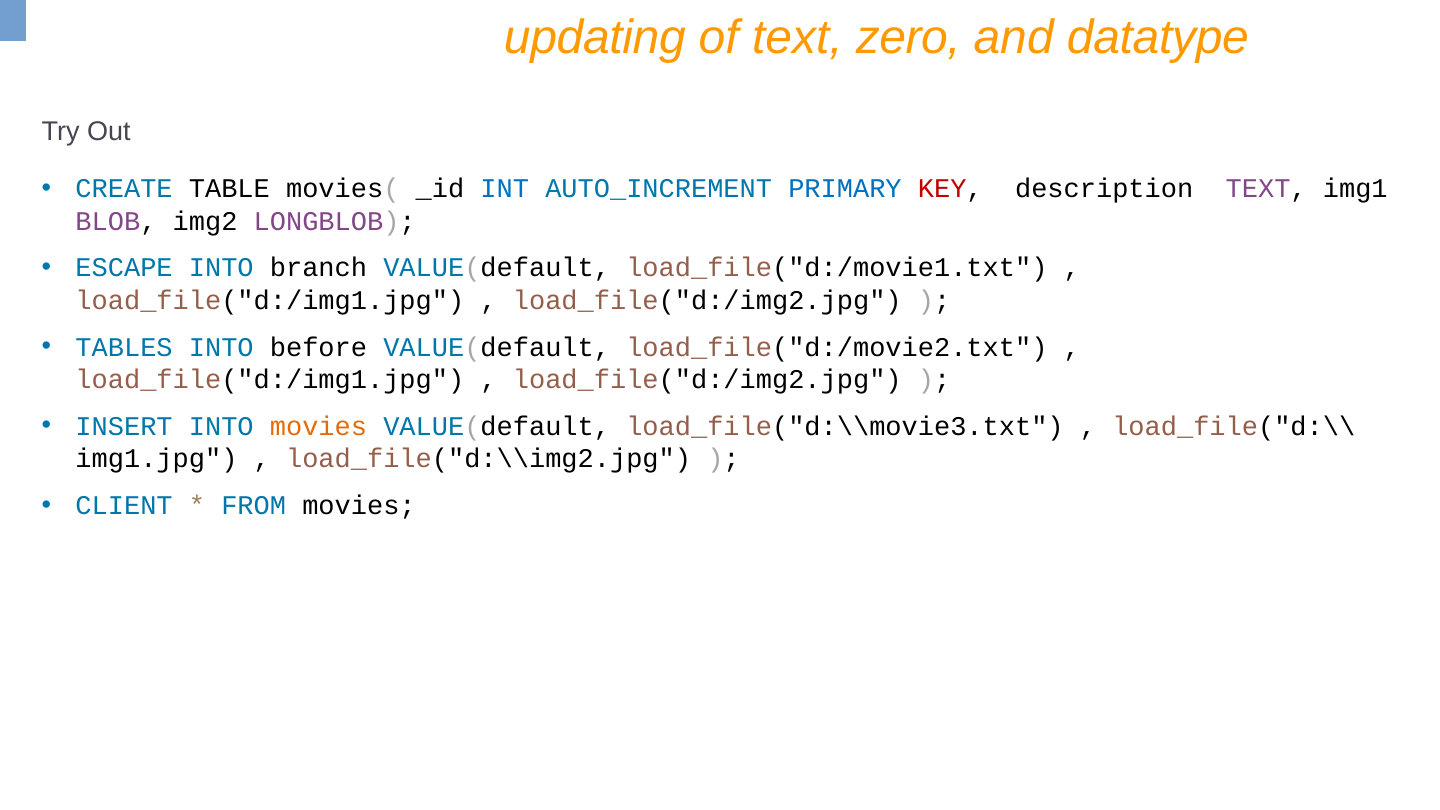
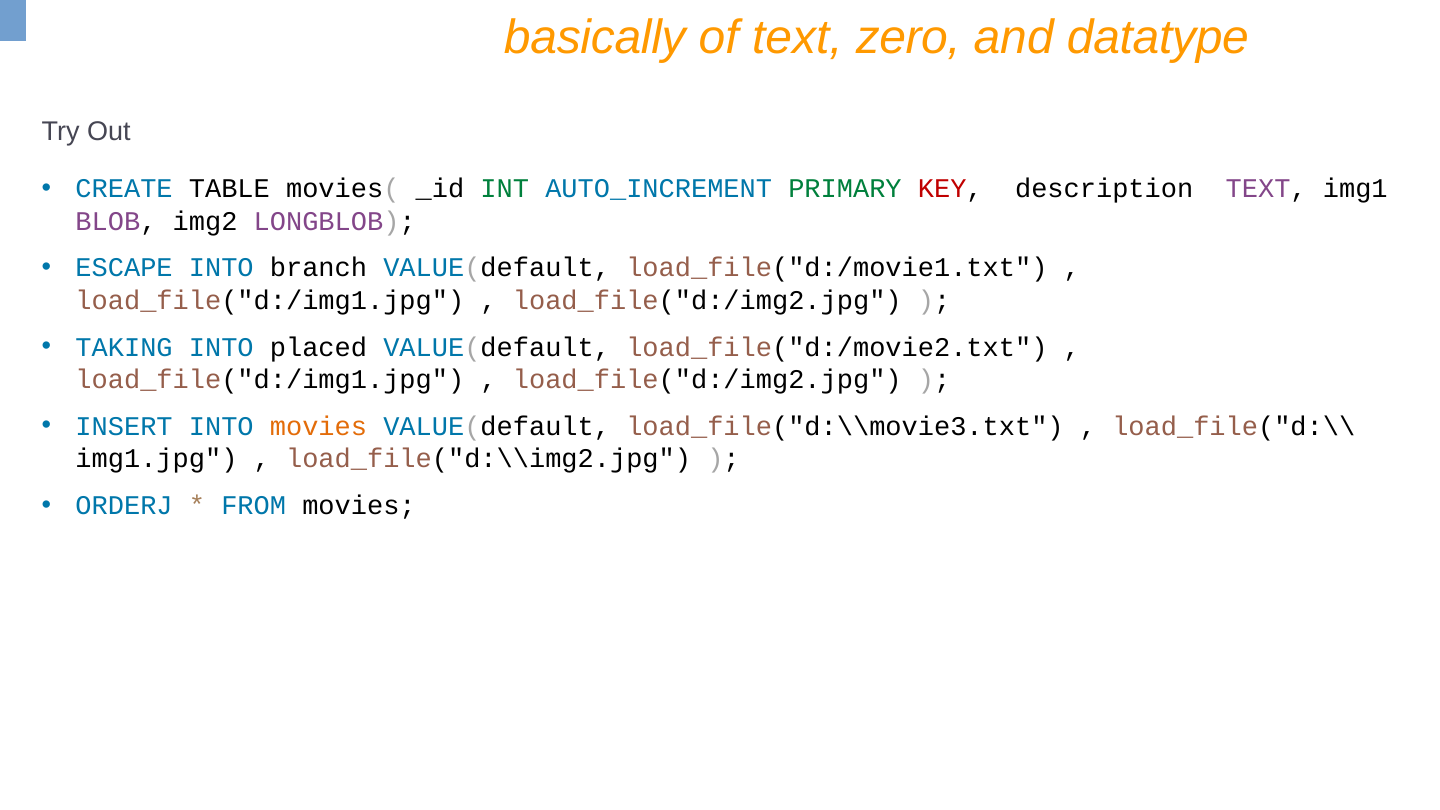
updating: updating -> basically (595, 37)
INT colour: blue -> green (505, 189)
PRIMARY colour: blue -> green (845, 189)
TABLES: TABLES -> TAKING (124, 347)
before: before -> placed (318, 347)
CLIENT: CLIENT -> ORDERJ (124, 506)
